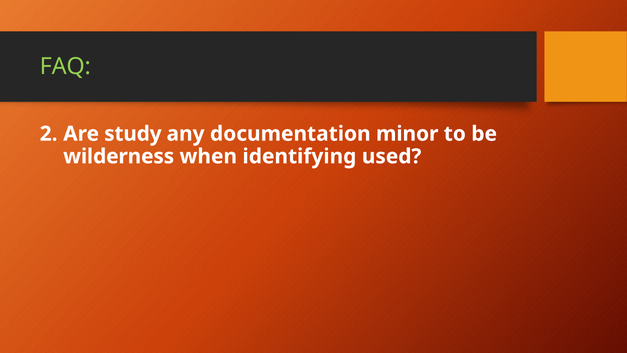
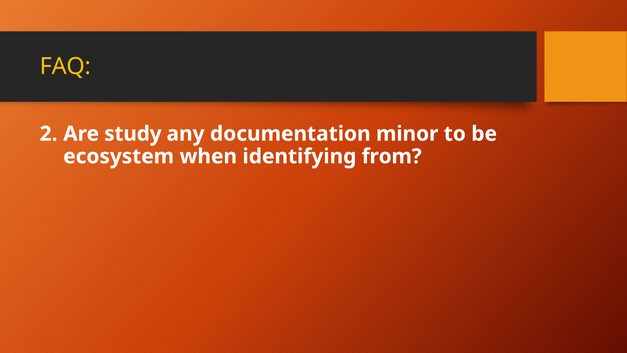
FAQ colour: light green -> yellow (65, 66)
wilderness: wilderness -> ecosystem (119, 156)
used: used -> from (392, 156)
